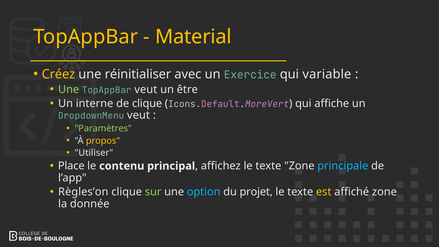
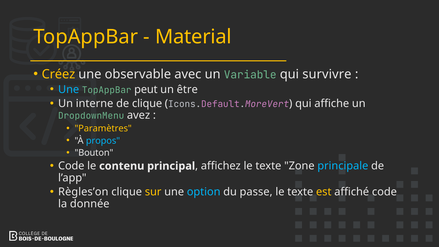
réinitialiser: réinitialiser -> observable (138, 74)
Exercice: Exercice -> Variable (250, 75)
variable: variable -> survivre (327, 74)
Une colour: light green -> light blue (69, 89)
TopAppBar veut: veut -> peut (146, 89)
DropdownMenu veut: veut -> avez (139, 115)
Paramètres colour: light green -> yellow (103, 128)
propos colour: yellow -> light blue (103, 141)
Utiliser: Utiliser -> Bouton (94, 153)
Place: Place -> Code (71, 166)
sur colour: light green -> yellow (153, 192)
projet: projet -> passe (256, 192)
affiché zone: zone -> code (384, 192)
